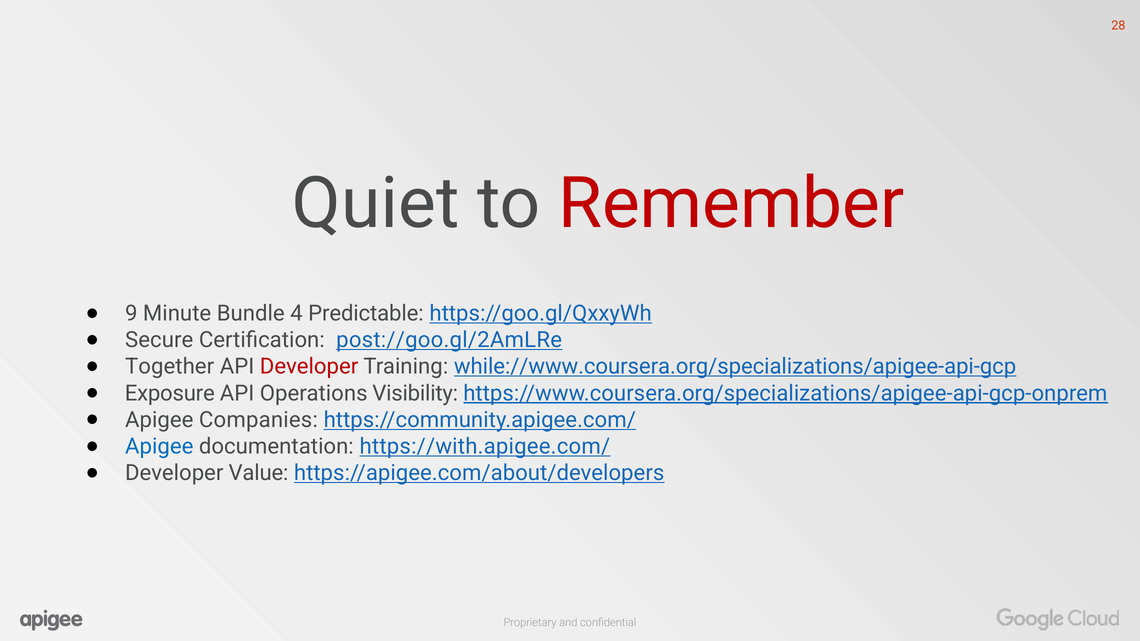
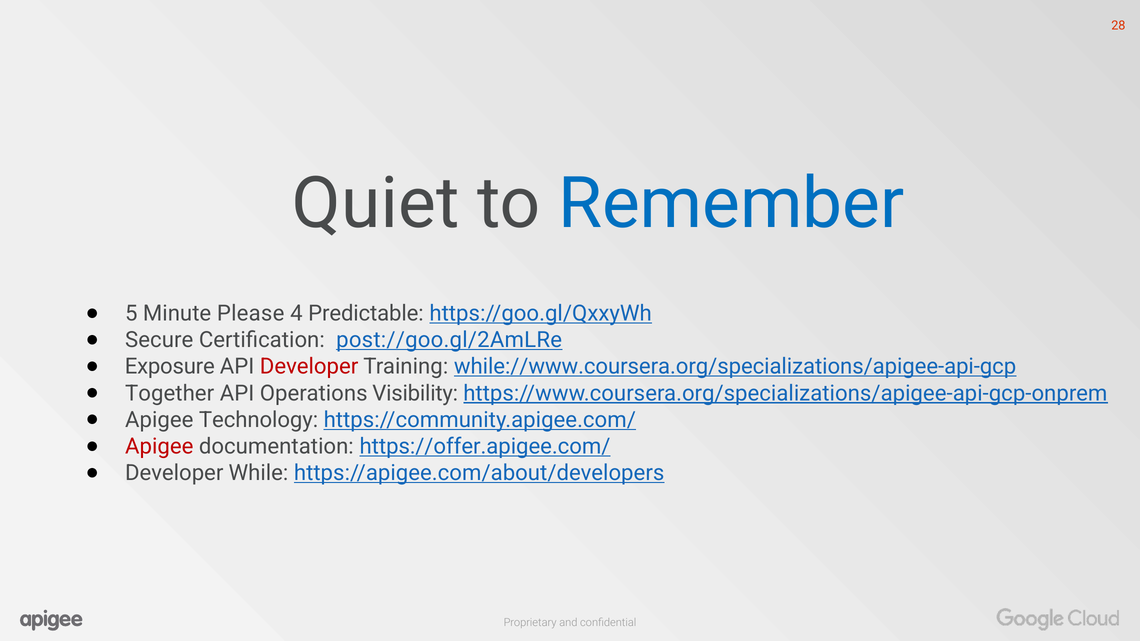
Remember colour: red -> blue (731, 204)
9: 9 -> 5 (131, 314)
Bundle: Bundle -> Please (251, 314)
Together: Together -> Exposure (170, 367)
Exposure: Exposure -> Together (170, 393)
Companies: Companies -> Technology (259, 420)
Apigee colour: blue -> red (159, 447)
https://with.apigee.com/: https://with.apigee.com/ -> https://offer.apigee.com/ (485, 447)
Value: Value -> While (258, 473)
